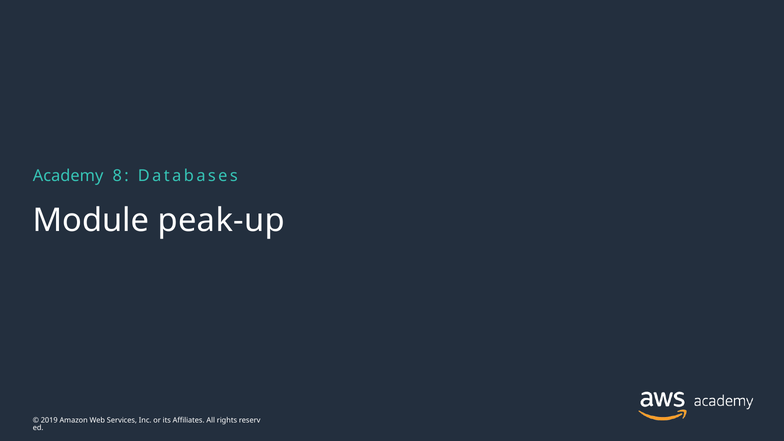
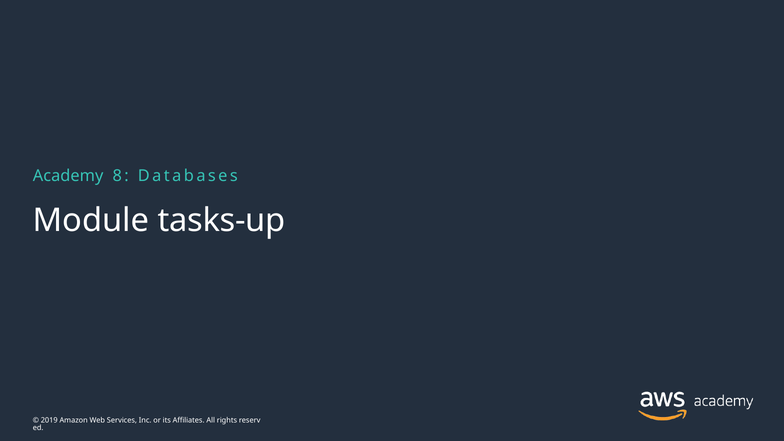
peak-up: peak-up -> tasks-up (222, 220)
